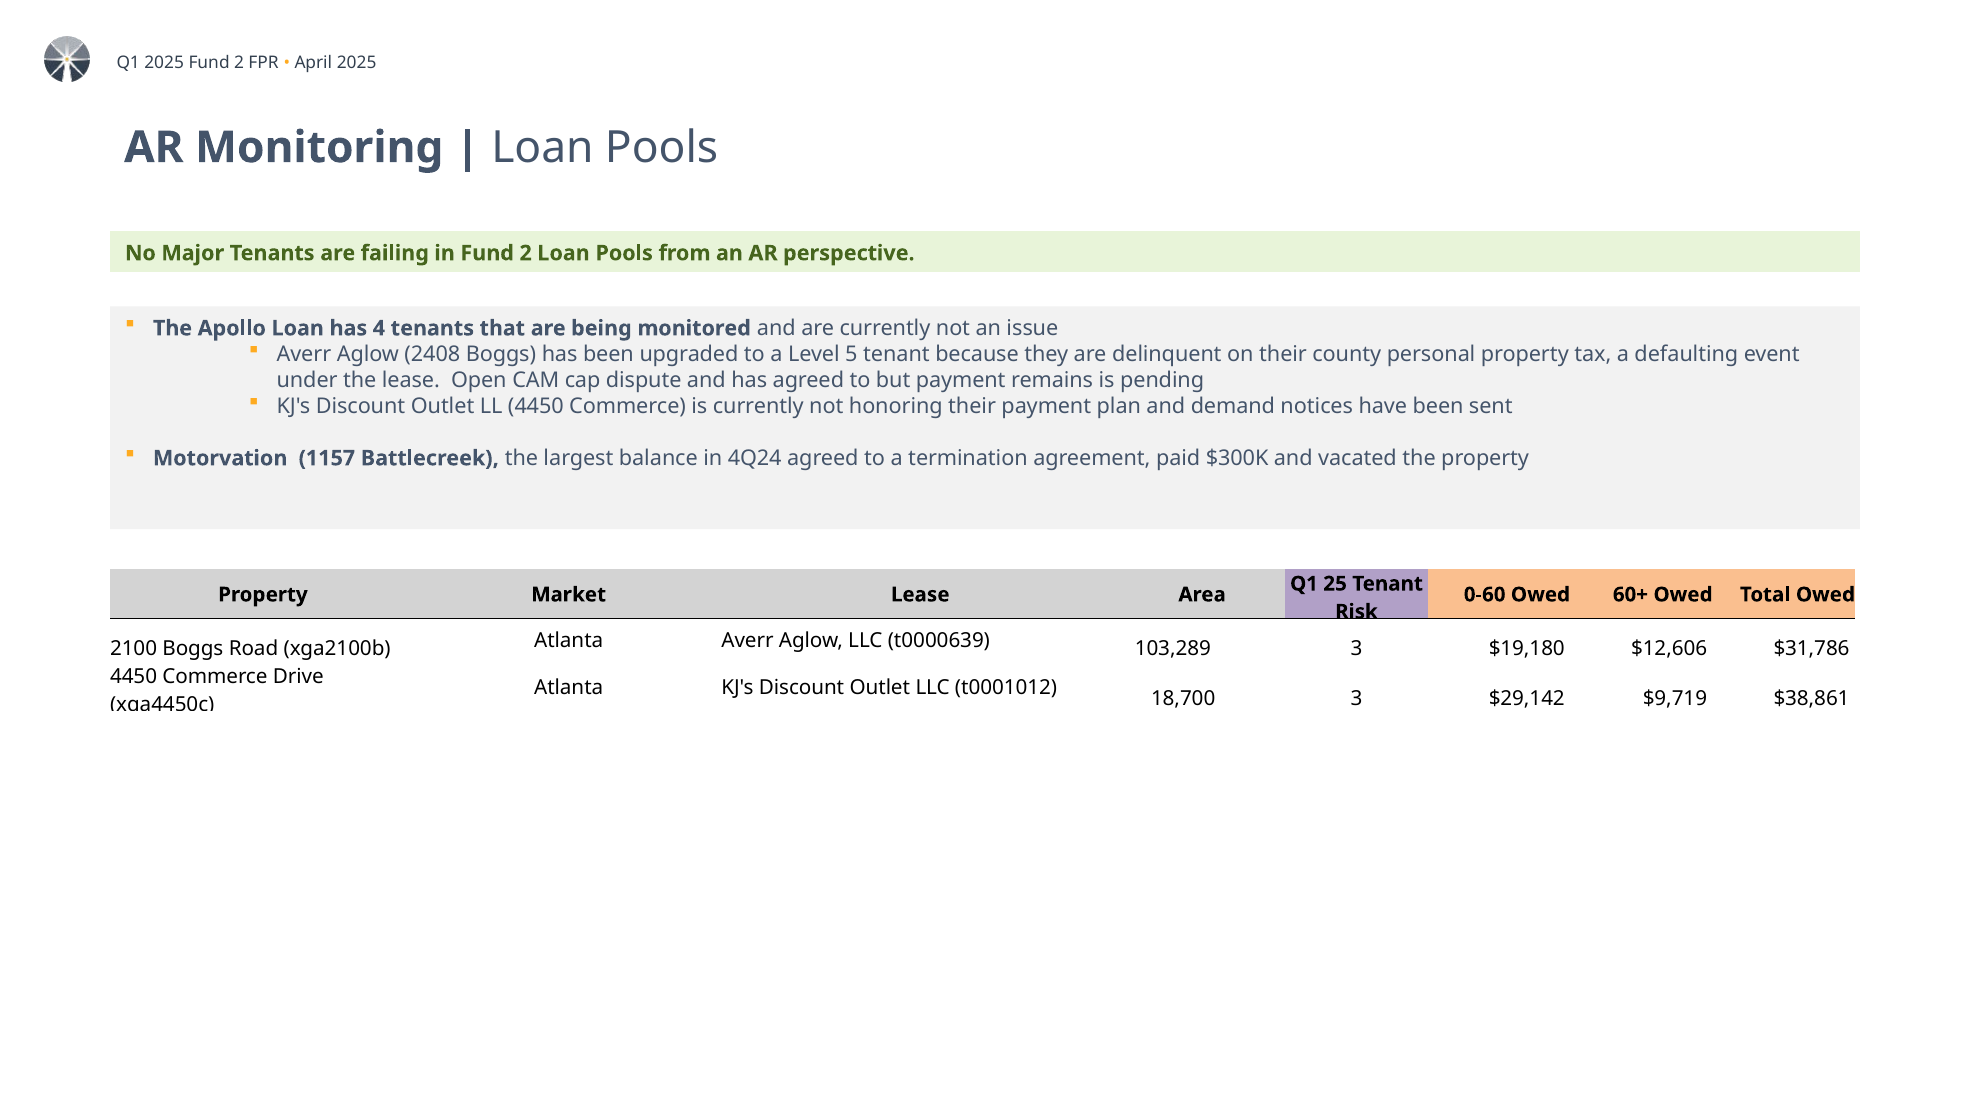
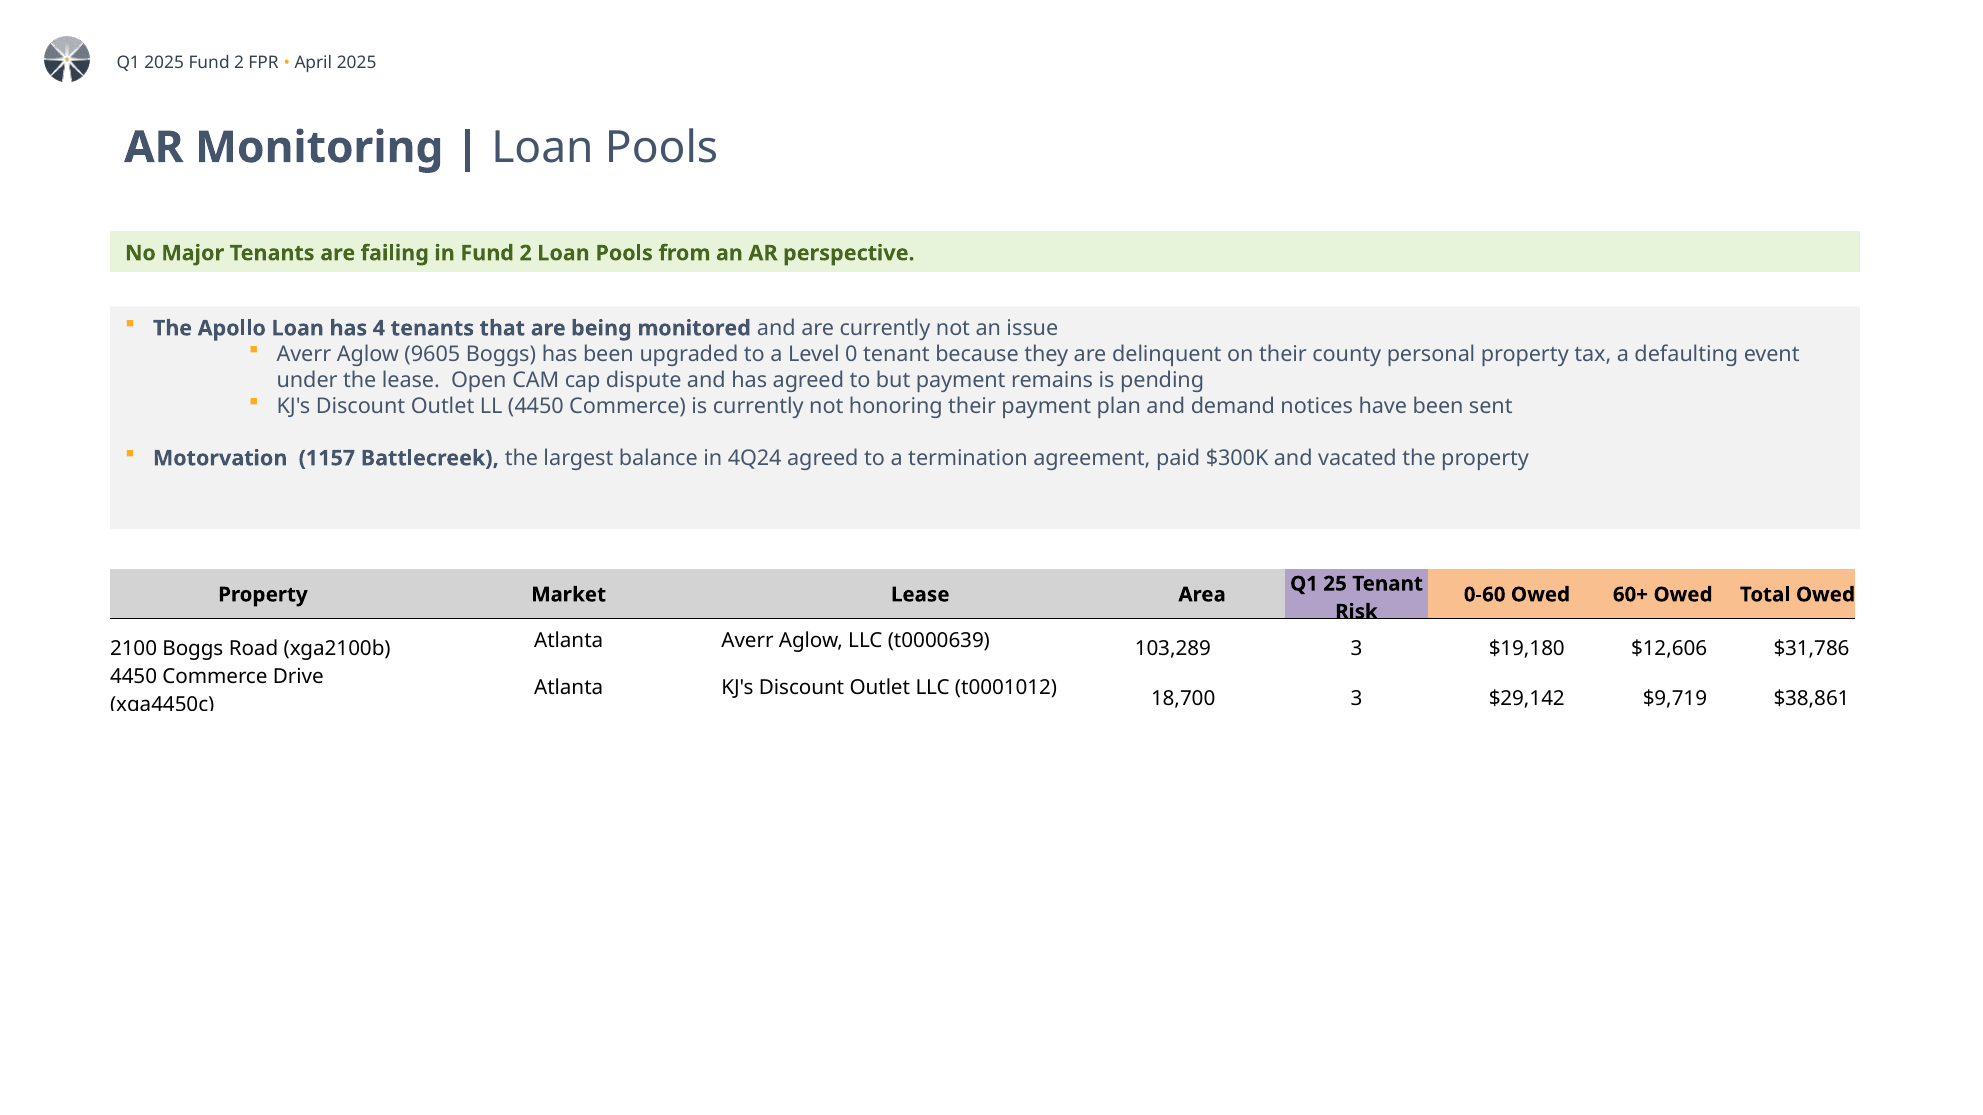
2408: 2408 -> 9605 (432, 354)
5: 5 -> 0 (851, 354)
